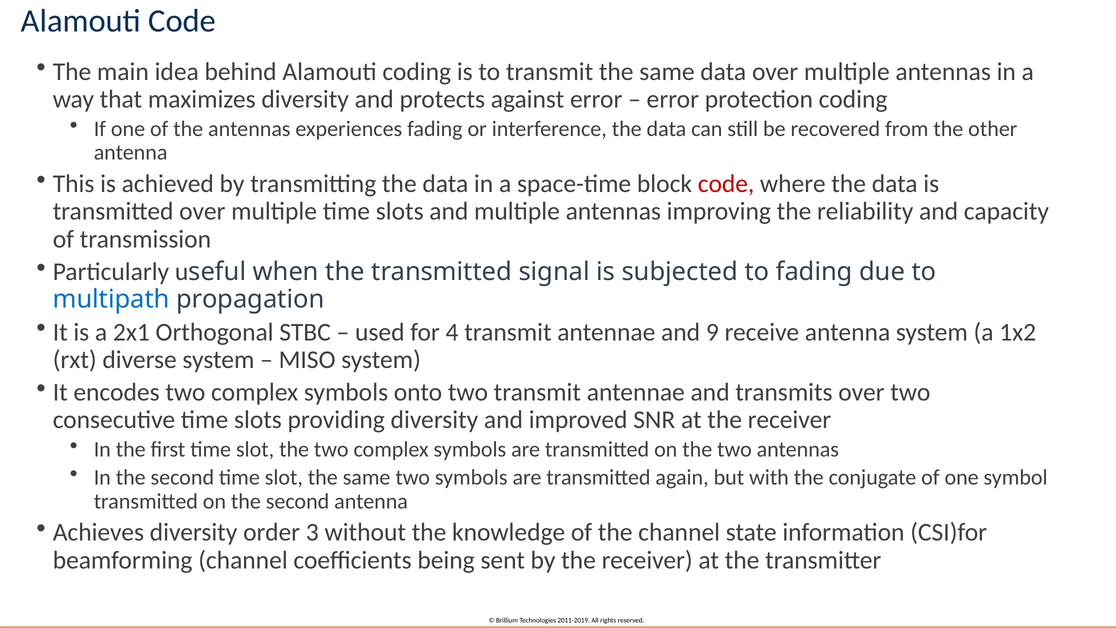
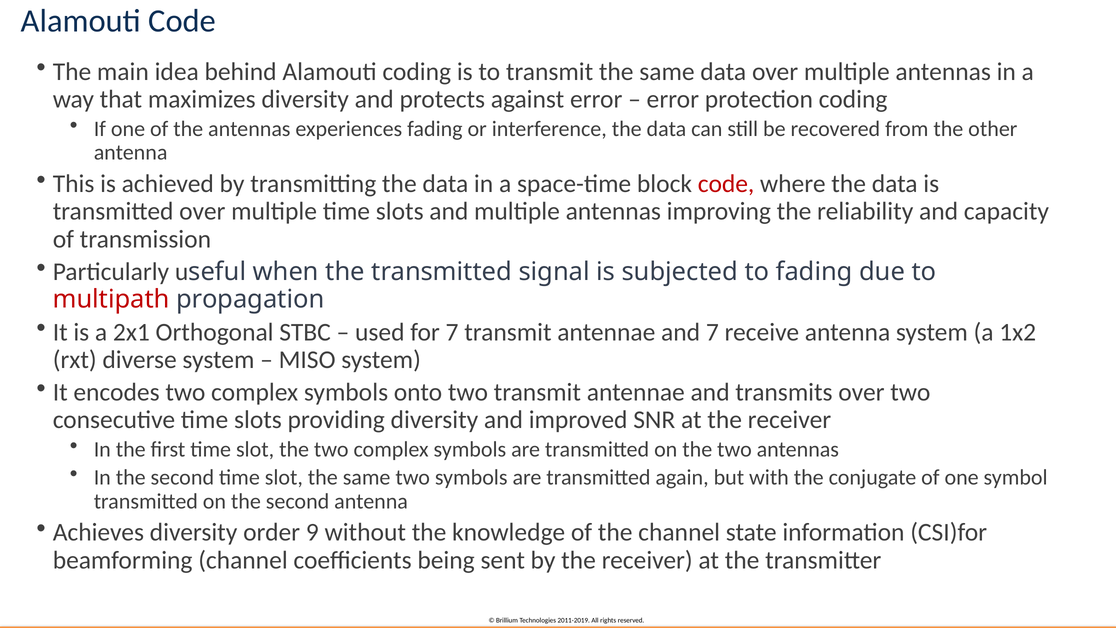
multipath colour: blue -> red (111, 299)
for 4: 4 -> 7 (452, 332)
and 9: 9 -> 7 (712, 332)
3: 3 -> 9 (312, 532)
